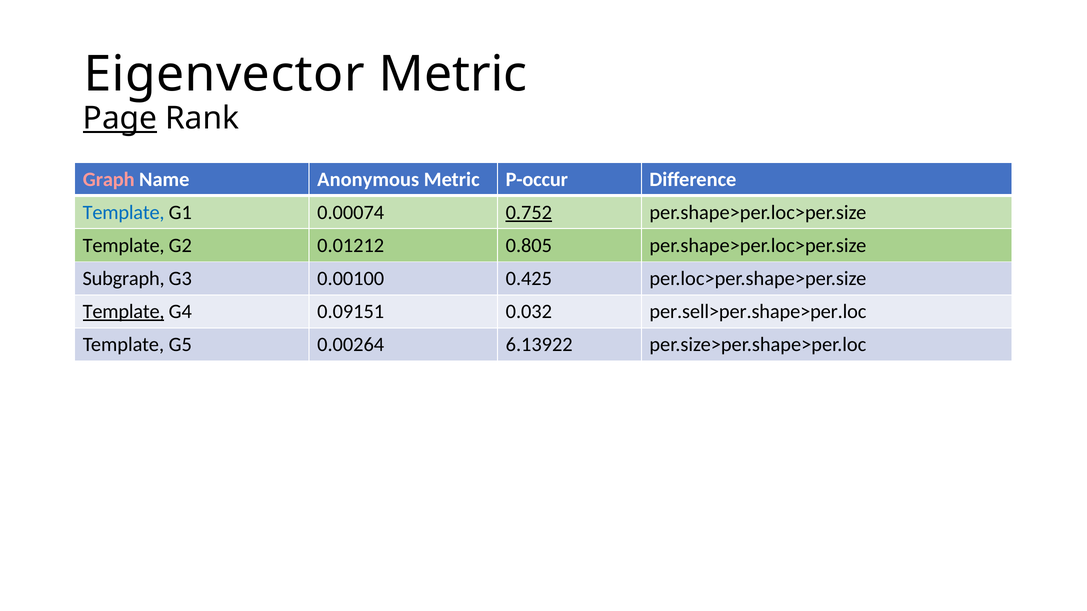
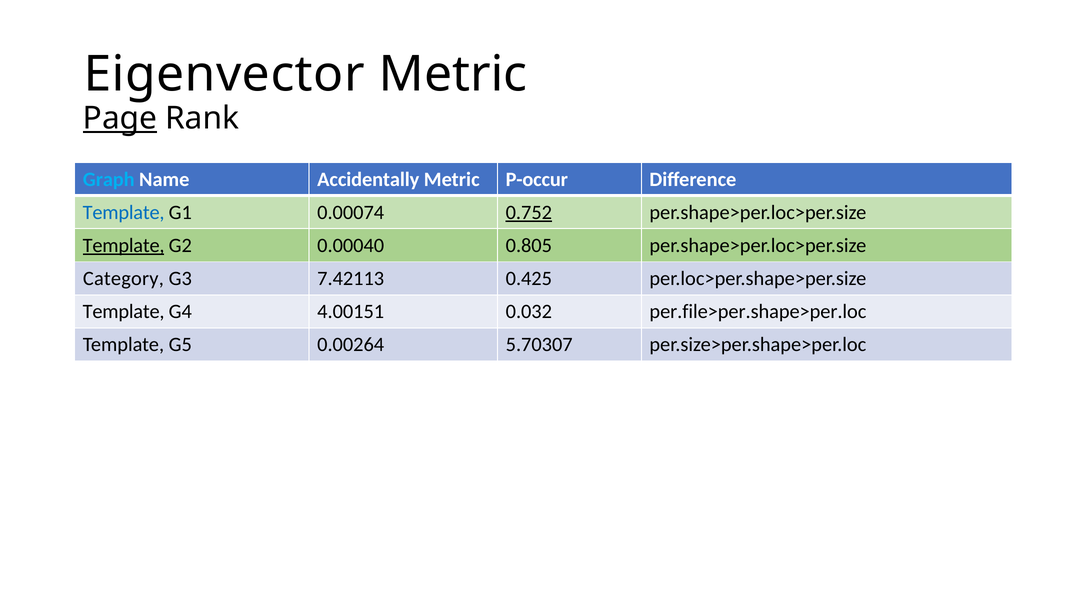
Graph colour: pink -> light blue (109, 180)
Anonymous: Anonymous -> Accidentally (368, 180)
Template underline: none -> present (124, 246)
0.01212: 0.01212 -> 0.00040 (351, 246)
Subgraph: Subgraph -> Category (123, 279)
0.00100: 0.00100 -> 7.42113 (351, 279)
Template underline: present -> none (124, 312)
0.09151: 0.09151 -> 4.00151 (351, 312)
per.sell>per.shape>per.loc: per.sell>per.shape>per.loc -> per.file>per.shape>per.loc (758, 312)
6.13922: 6.13922 -> 5.70307 (539, 345)
